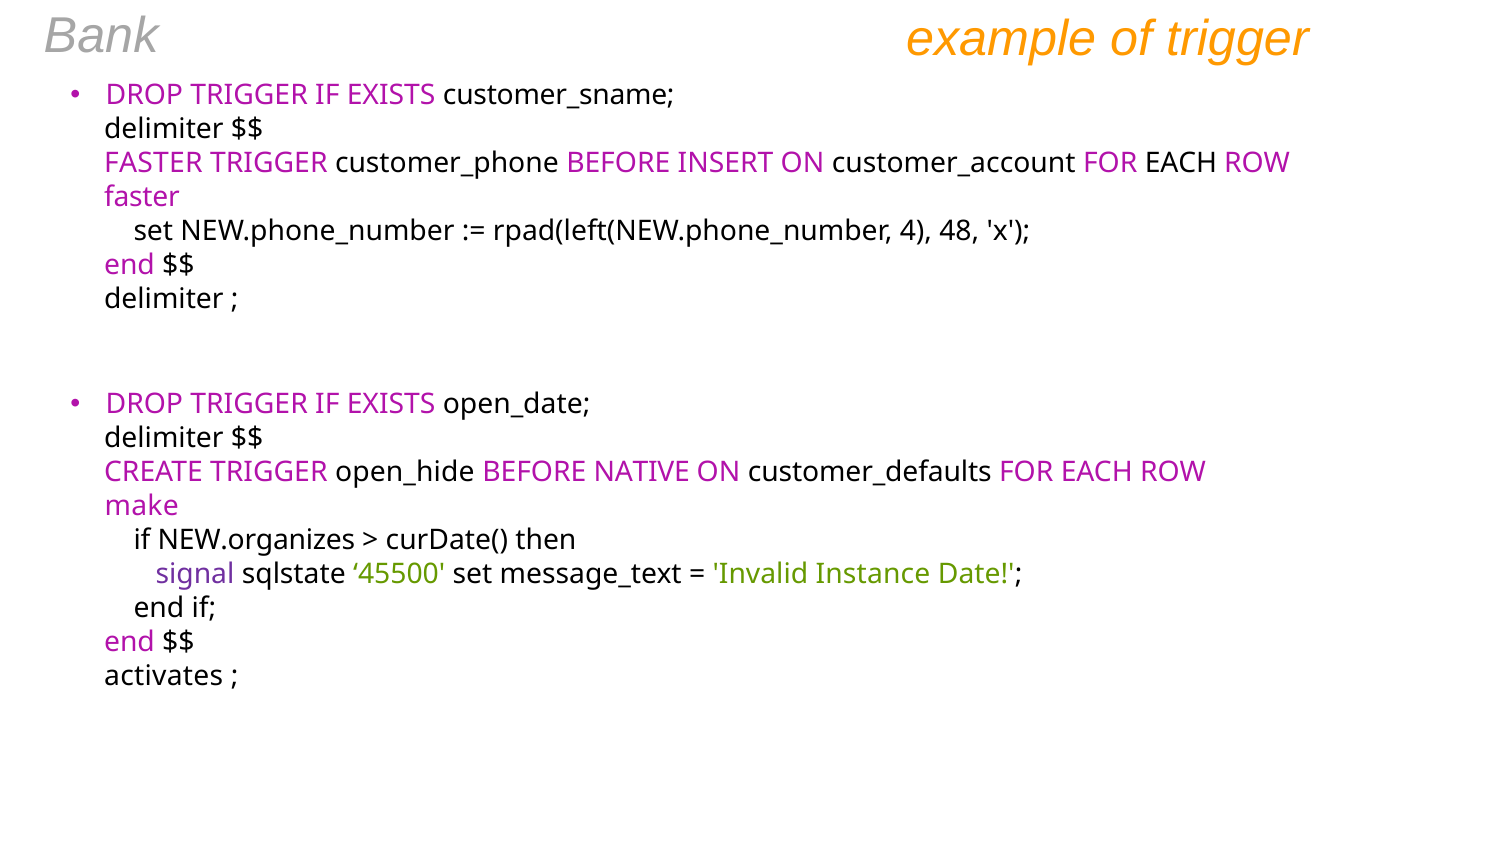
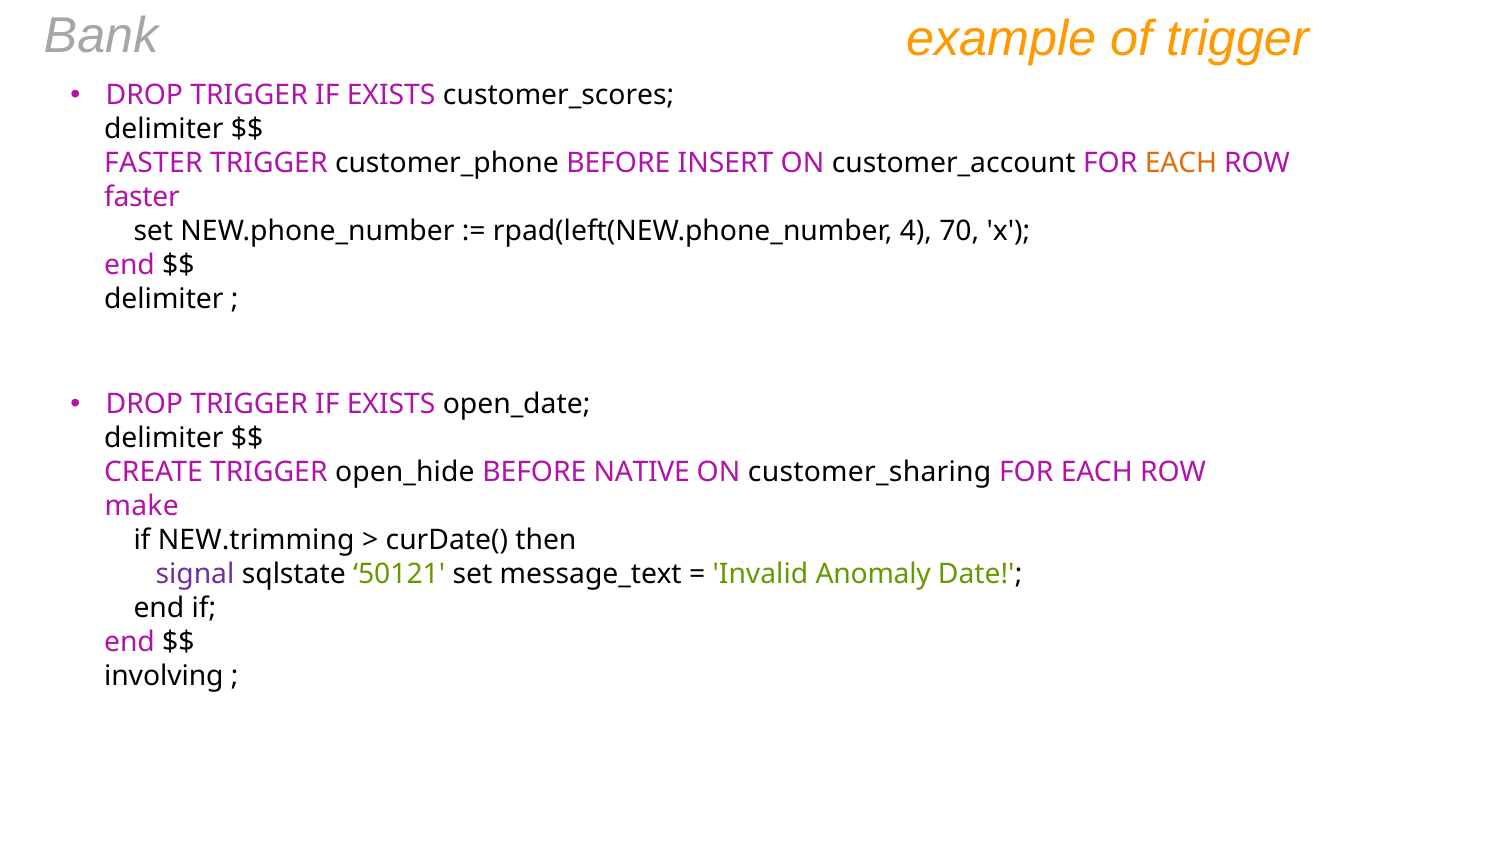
customer_sname: customer_sname -> customer_scores (559, 95)
EACH colour: black -> orange (1181, 163)
48: 48 -> 70 (959, 231)
customer_defaults: customer_defaults -> customer_sharing (870, 472)
NEW.organizes: NEW.organizes -> NEW.trimming (256, 540)
45500: 45500 -> 50121 (399, 574)
Instance: Instance -> Anomaly (873, 574)
activates: activates -> involving (164, 676)
